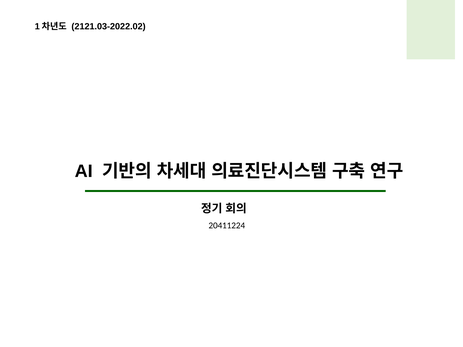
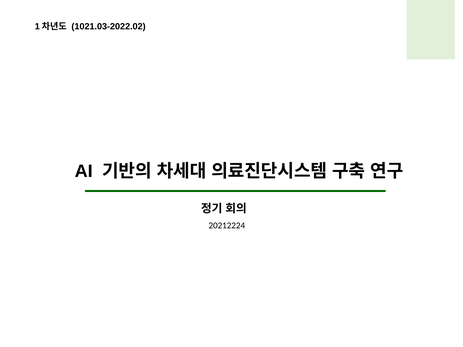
2121.03-2022.02: 2121.03-2022.02 -> 1021.03-2022.02 (109, 27)
20411224: 20411224 -> 20212224 (227, 226)
